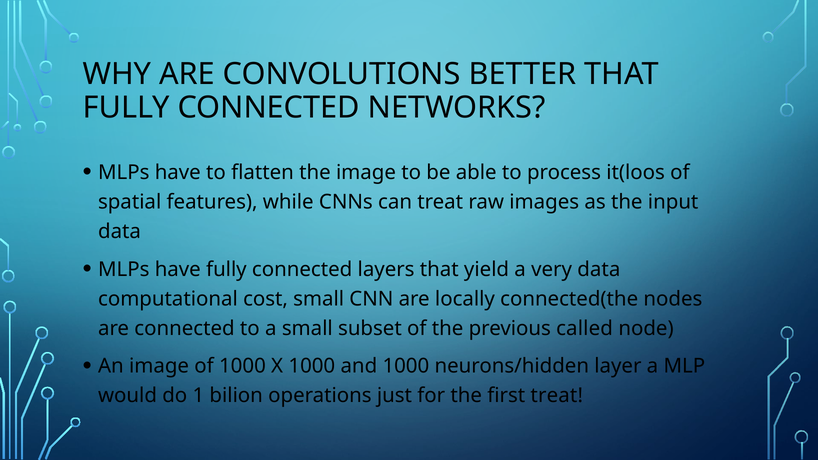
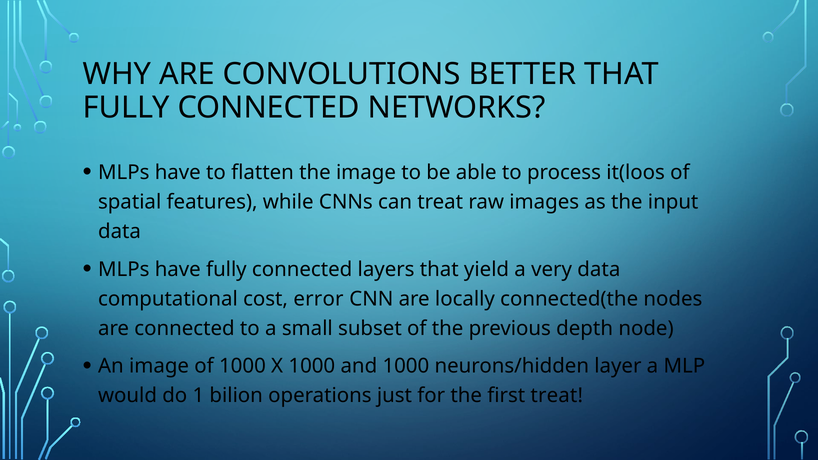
cost small: small -> error (319, 299)
called: called -> depth (585, 328)
